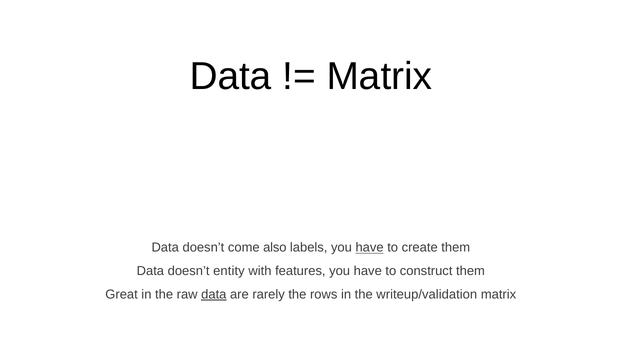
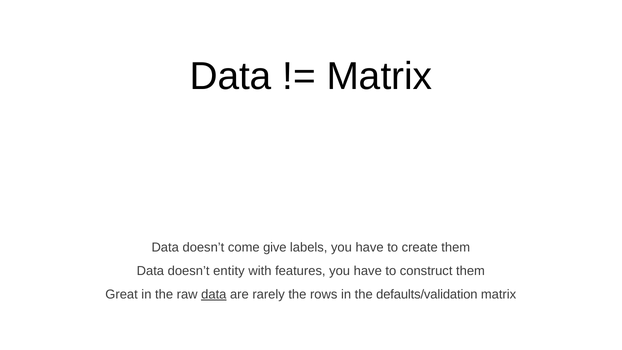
also: also -> give (275, 248)
have underline: present -> none (370, 248)
writeup/validation: writeup/validation -> defaults/validation (427, 294)
